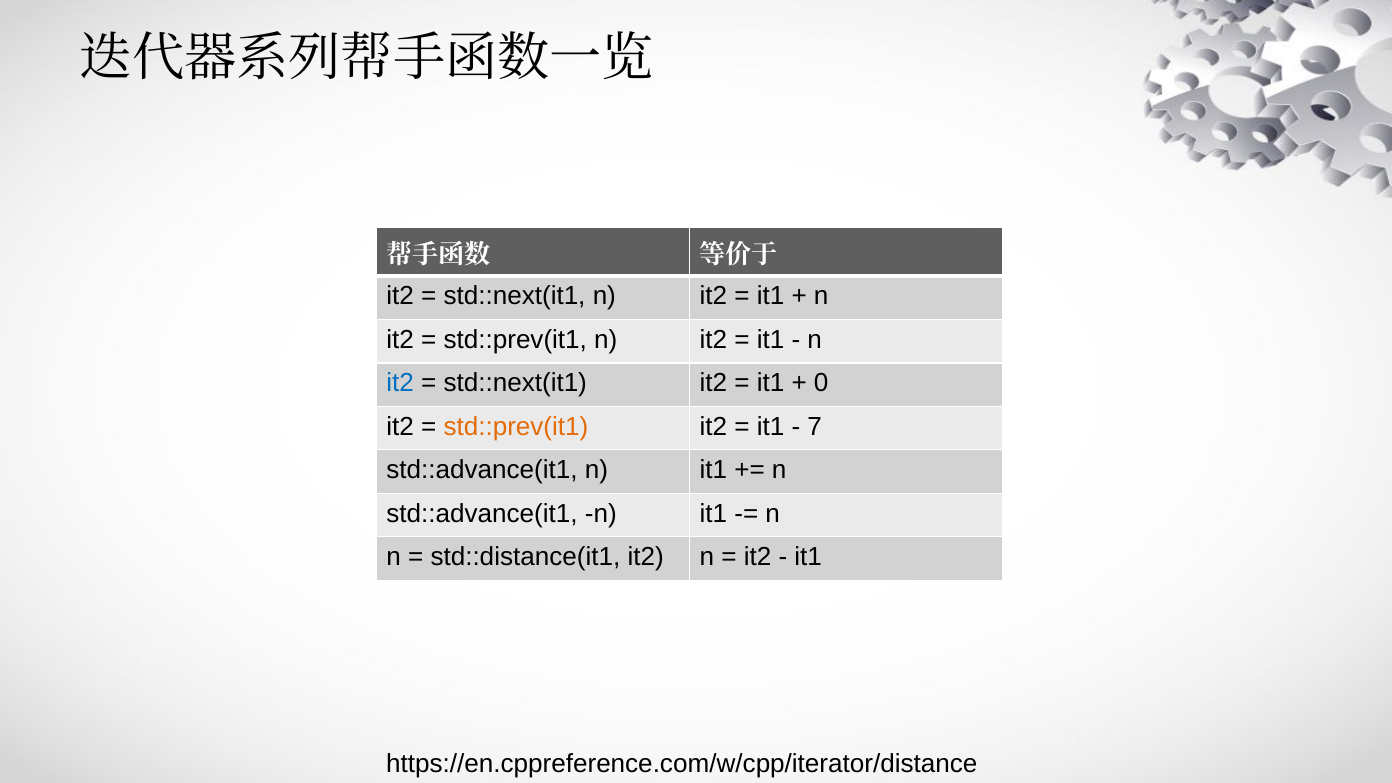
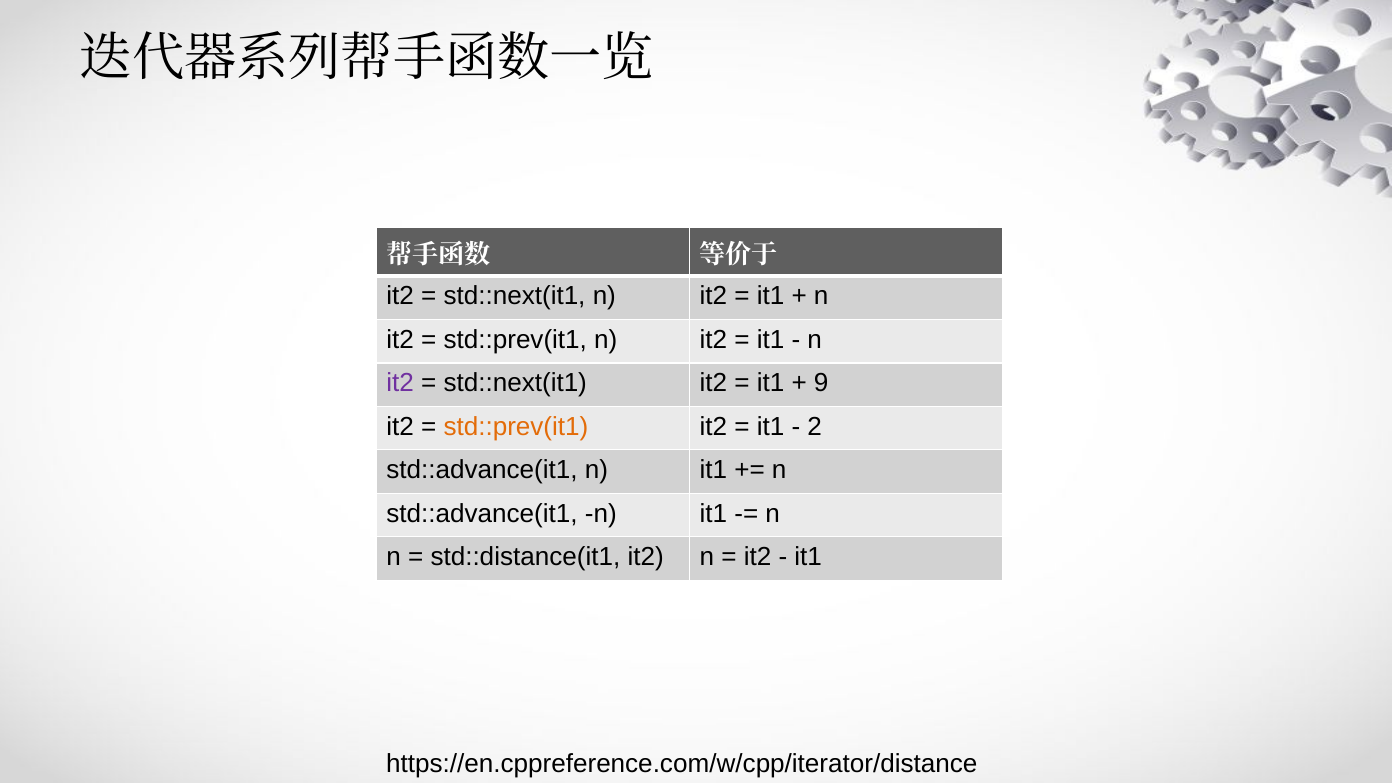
it2 colour: blue -> purple (400, 383)
0: 0 -> 9 (821, 383)
7: 7 -> 2 (815, 427)
